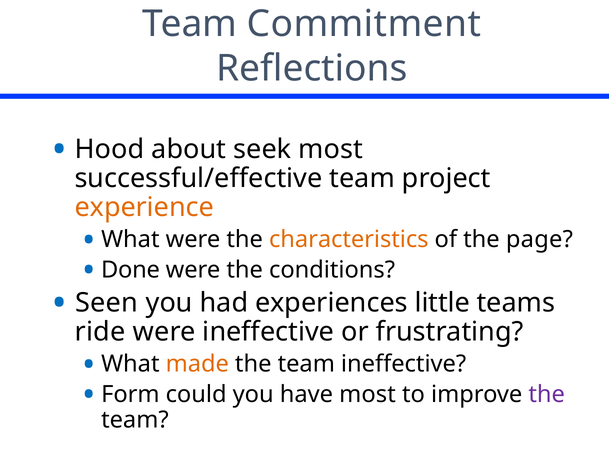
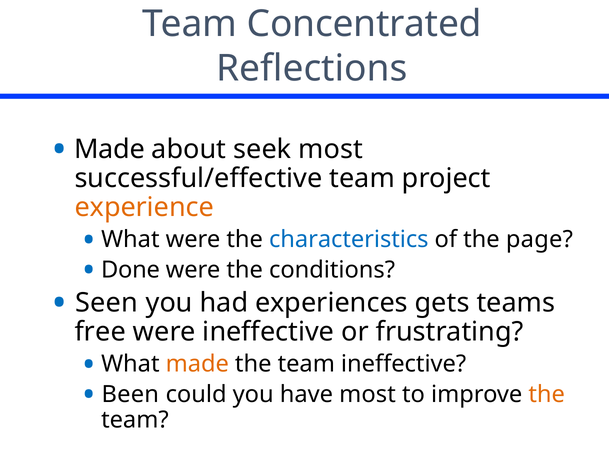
Commitment: Commitment -> Concentrated (364, 24)
Hood: Hood -> Made (110, 149)
characteristics colour: orange -> blue (349, 240)
little: little -> gets (442, 303)
ride: ride -> free (100, 332)
Form: Form -> Been (130, 395)
the colour: purple -> orange (547, 395)
